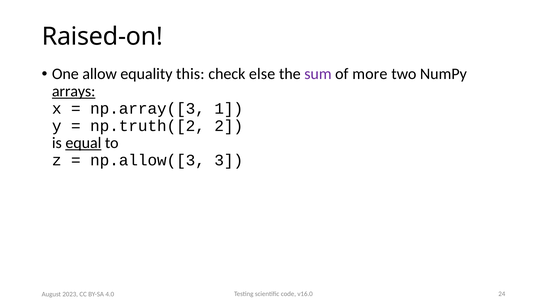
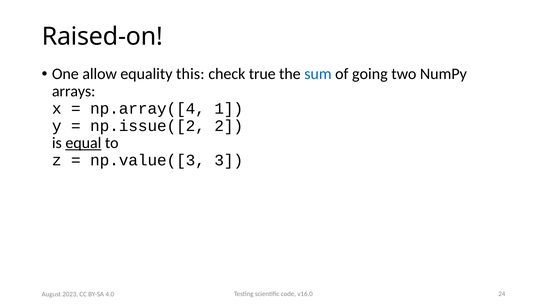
else: else -> true (262, 74)
sum colour: purple -> blue (318, 74)
more: more -> going (370, 74)
arrays underline: present -> none (74, 91)
np.array([3: np.array([3 -> np.array([4 (148, 108)
np.truth([2: np.truth([2 -> np.issue([2 (148, 126)
np.allow([3: np.allow([3 -> np.value([3 (148, 160)
